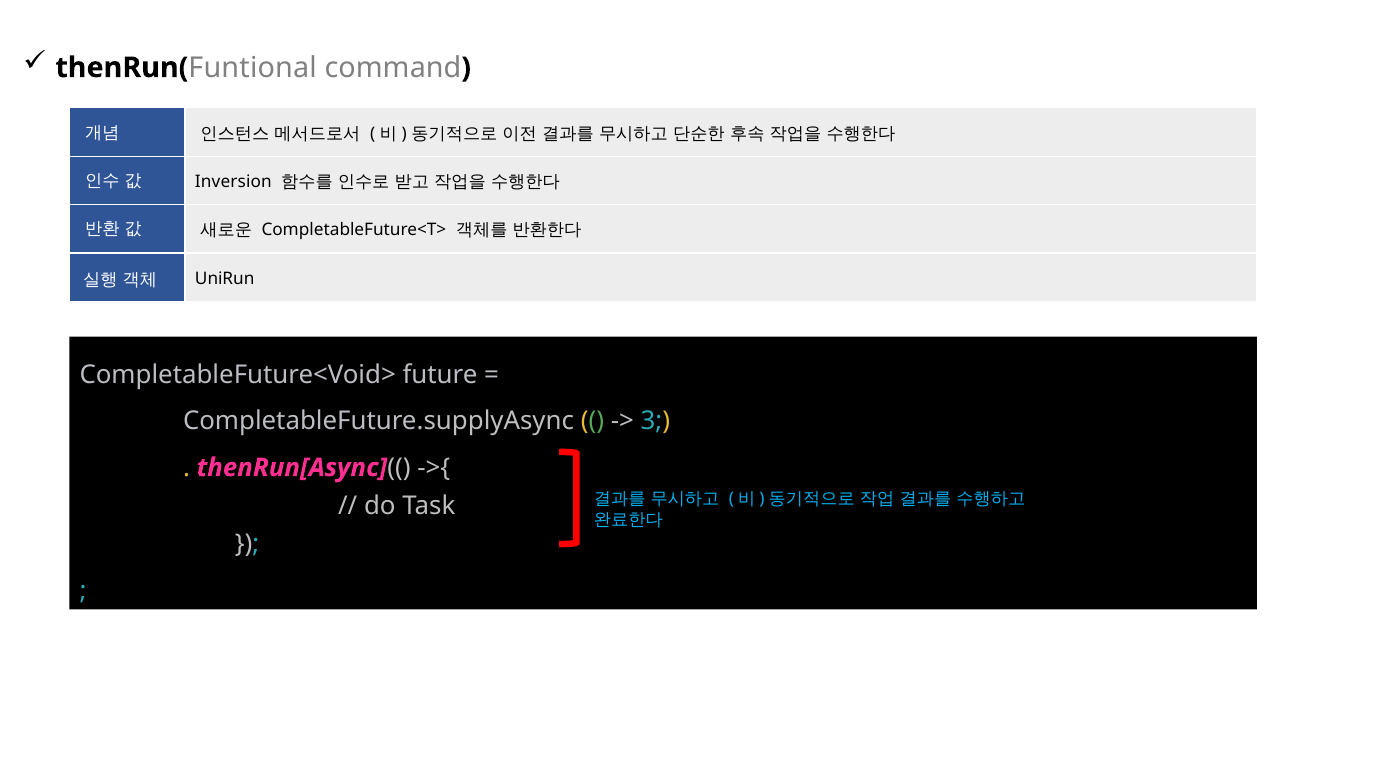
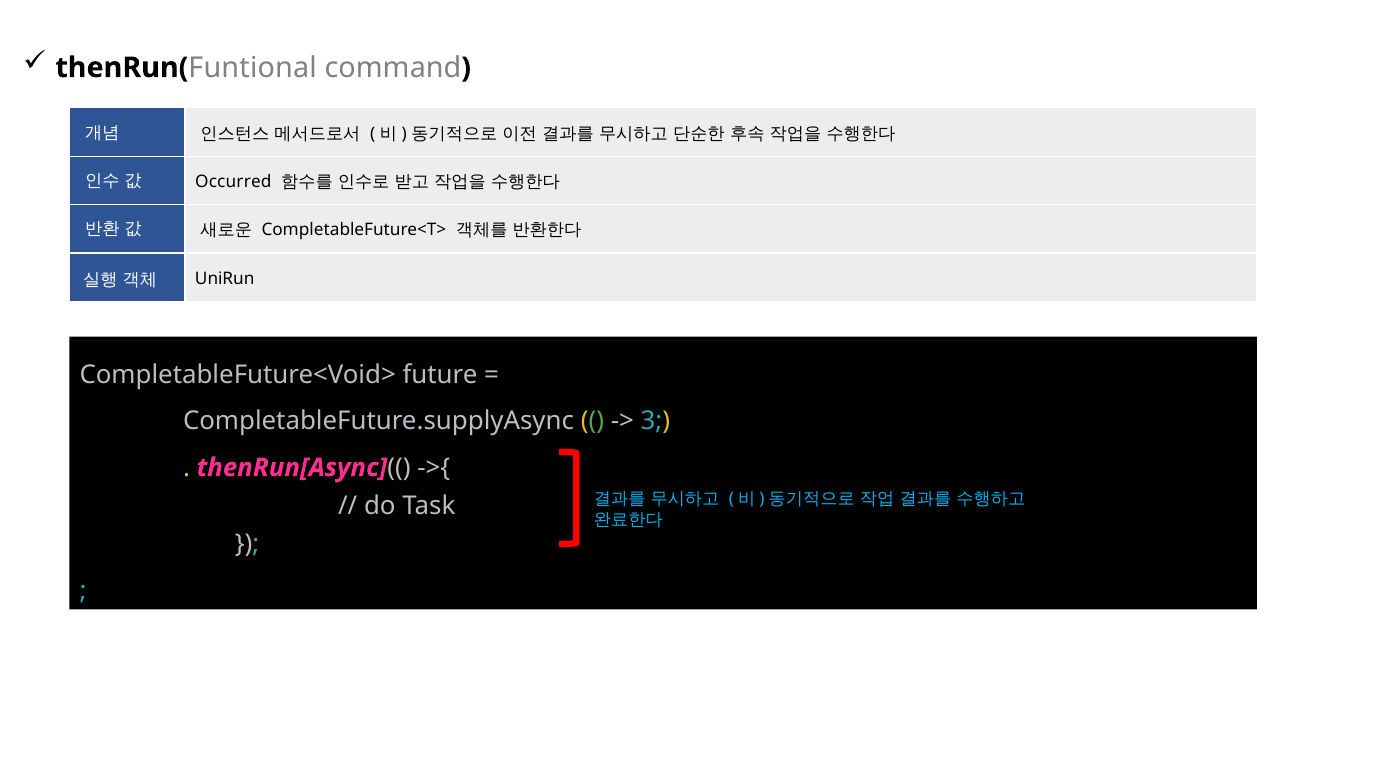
Inversion: Inversion -> Occurred (233, 182)
